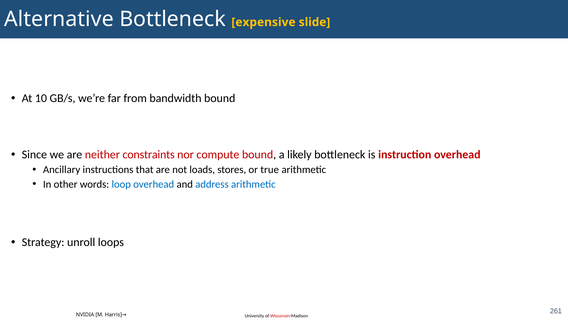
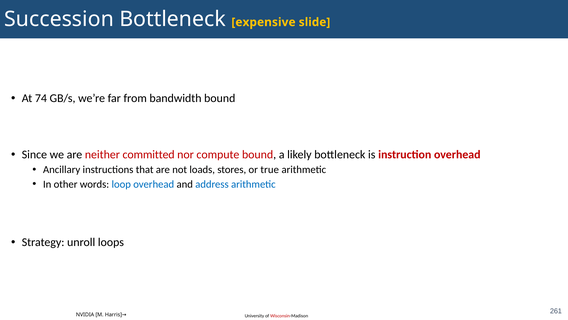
Alternative: Alternative -> Succession (59, 19)
10: 10 -> 74 (41, 98)
constraints: constraints -> committed (149, 154)
